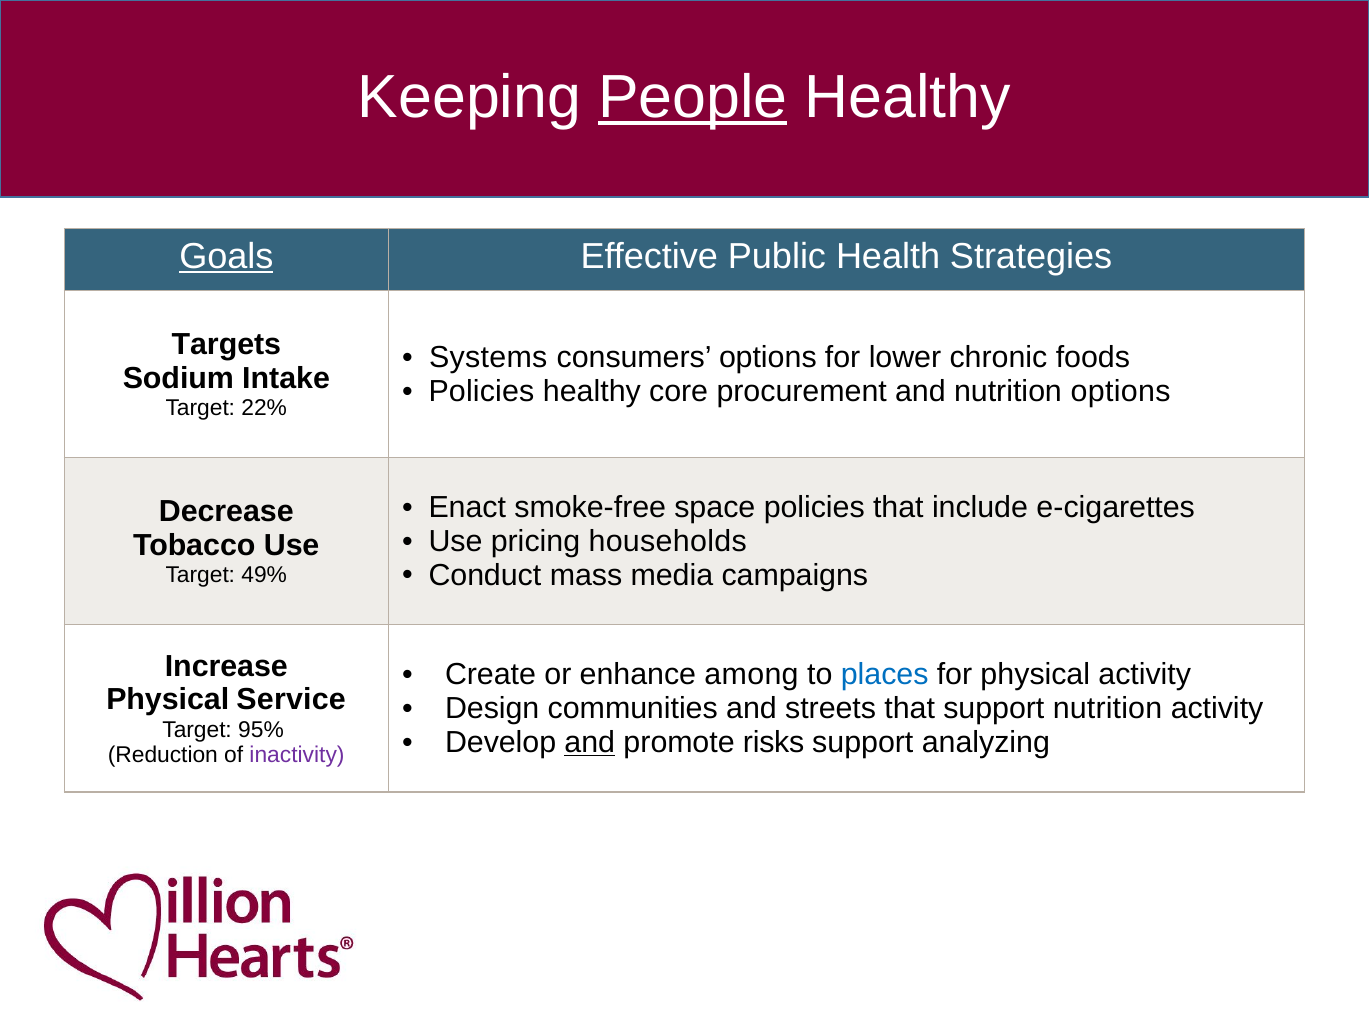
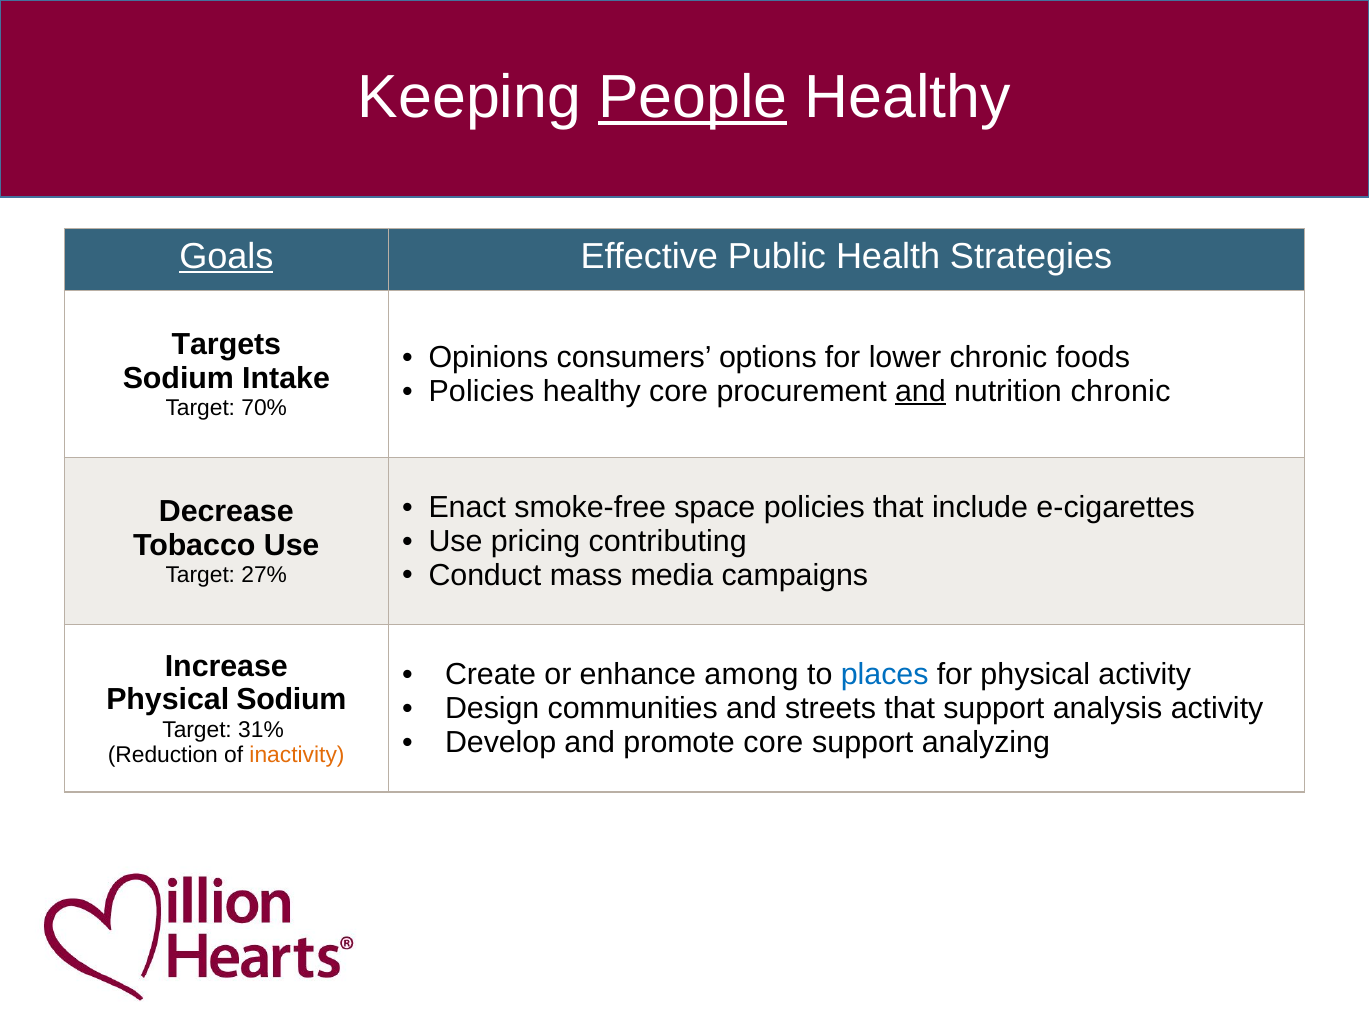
Systems: Systems -> Opinions (488, 357)
and underline: none -> present (920, 391)
nutrition options: options -> chronic (1121, 391)
22%: 22% -> 70% (264, 408)
households: households -> contributing (668, 541)
49%: 49% -> 27% (264, 575)
Physical Service: Service -> Sodium (291, 700)
support nutrition: nutrition -> analysis (1108, 708)
95%: 95% -> 31% (261, 729)
and underline: present -> none (590, 742)
promote risks: risks -> core (773, 742)
inactivity colour: purple -> orange (297, 755)
